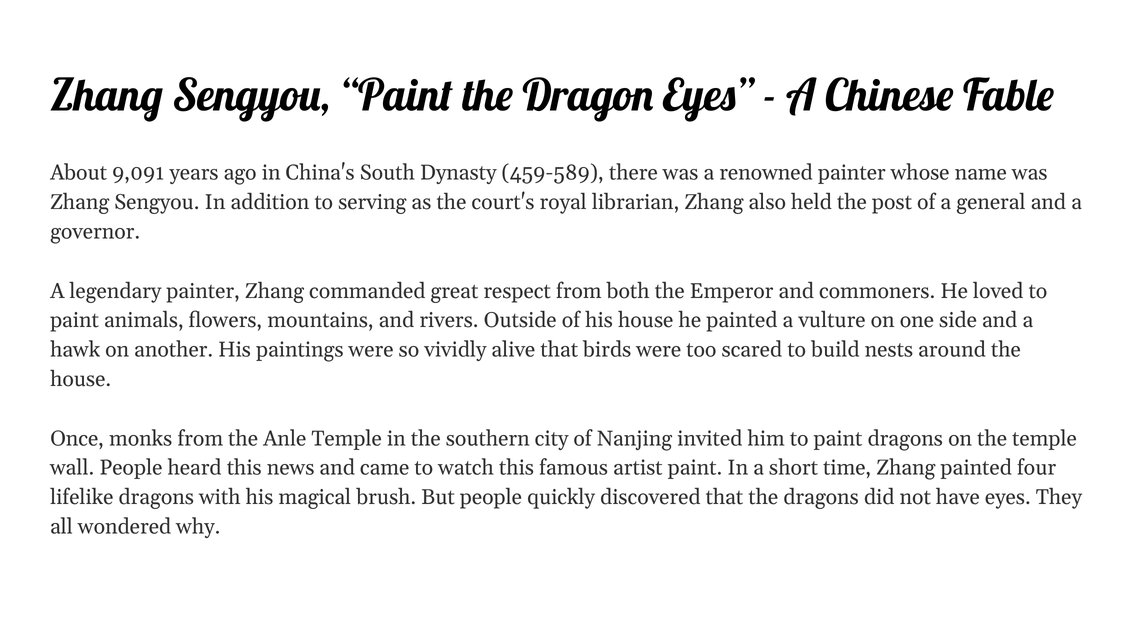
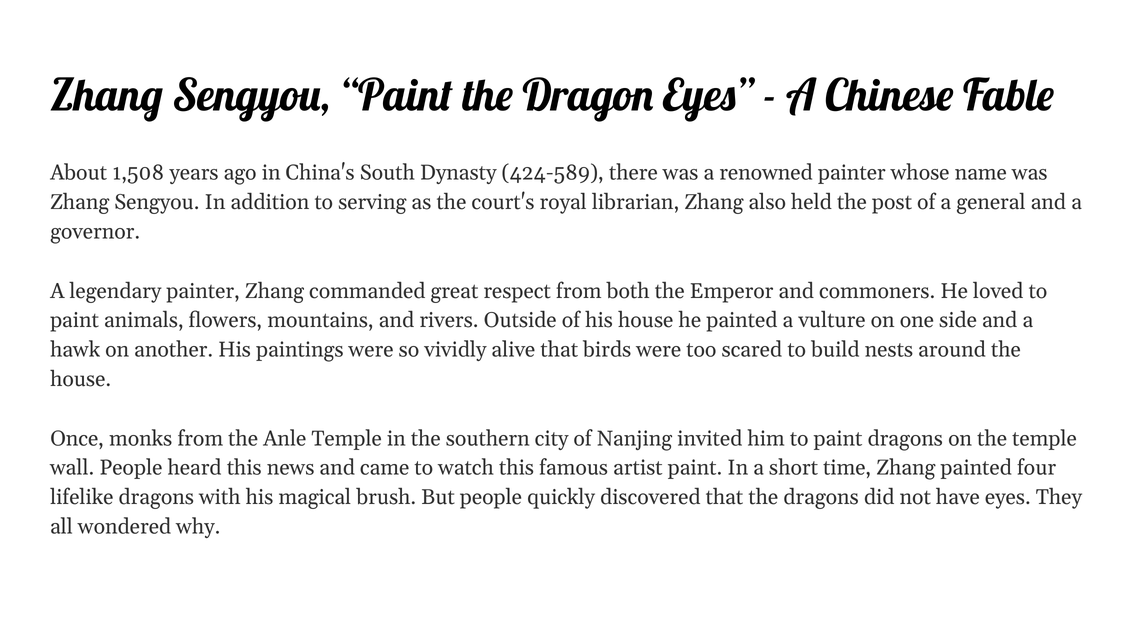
9,091: 9,091 -> 1,508 (138, 173)
459-589: 459-589 -> 424-589 (553, 173)
